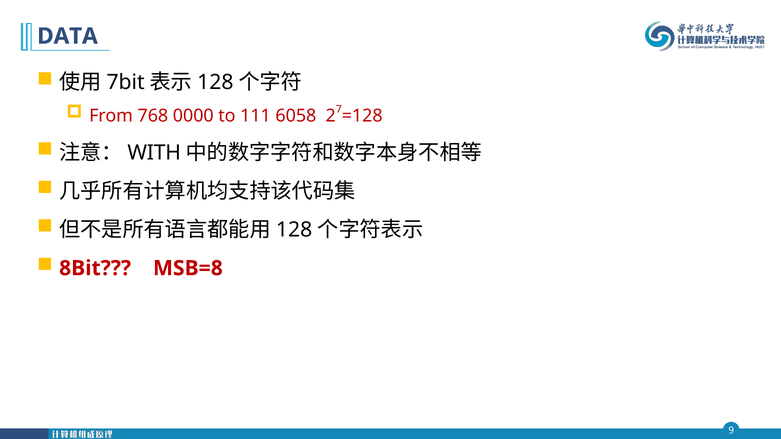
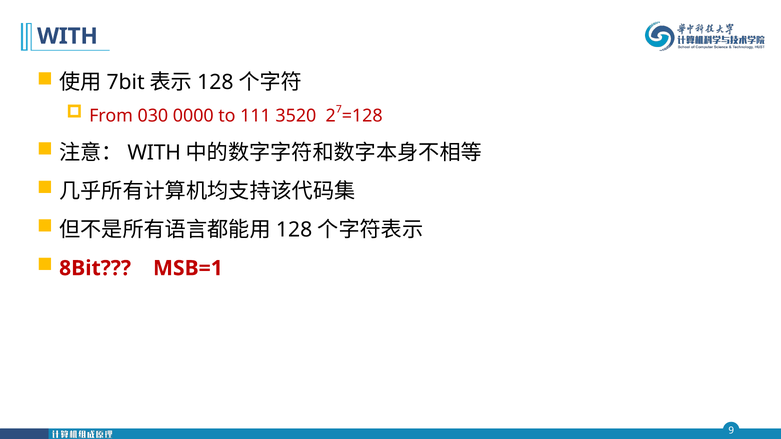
DATA: DATA -> WITH (67, 36)
768: 768 -> 030 (153, 116)
6058: 6058 -> 3520 (296, 116)
MSB=8: MSB=8 -> MSB=1 (188, 268)
